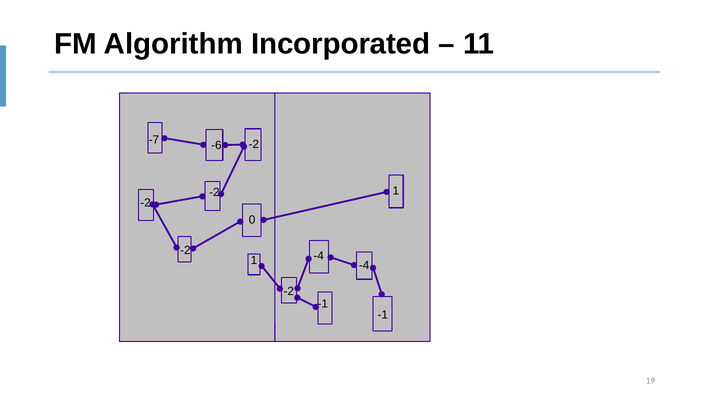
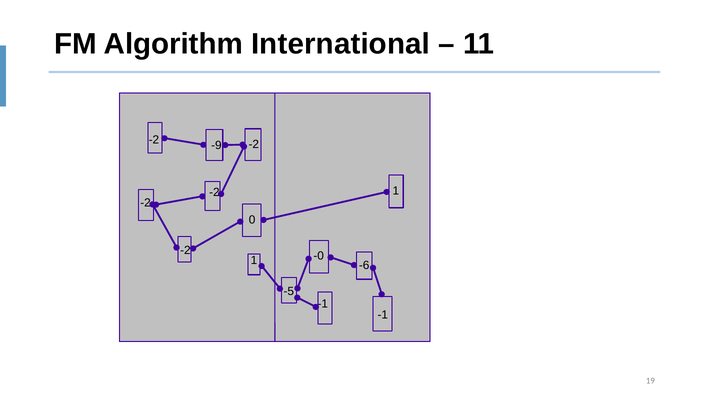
Incorporated: Incorporated -> International (341, 44)
-7: -7 -> -2 (154, 140)
-6: -6 -> -9 (216, 145)
-4: -4 -> -0 (319, 256)
-4: -4 -> -6 (364, 265)
-2: -2 -> -5 (289, 291)
